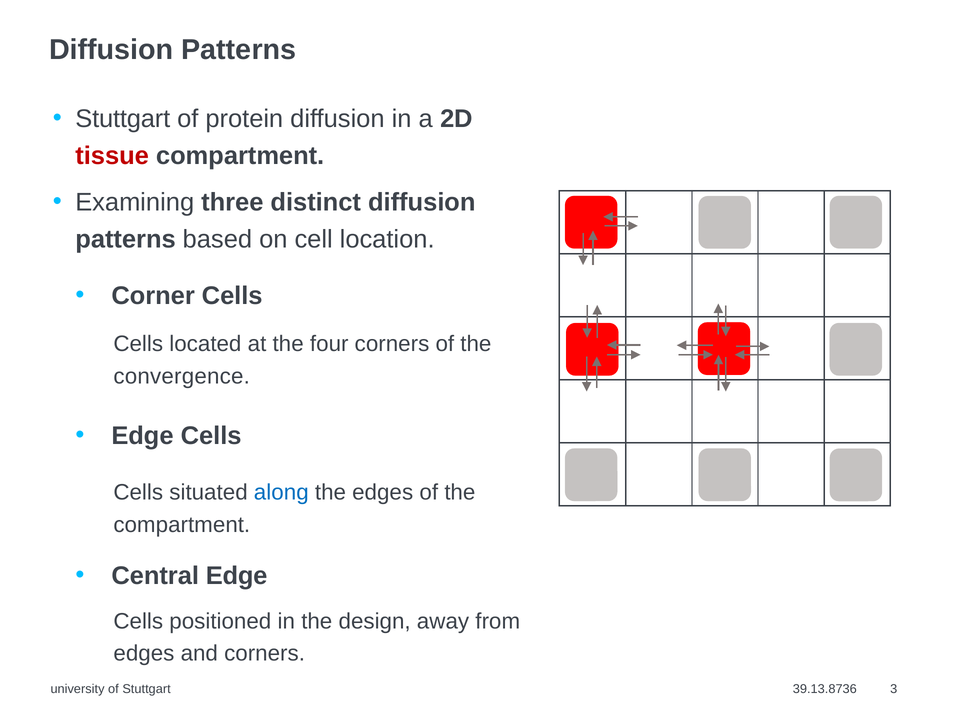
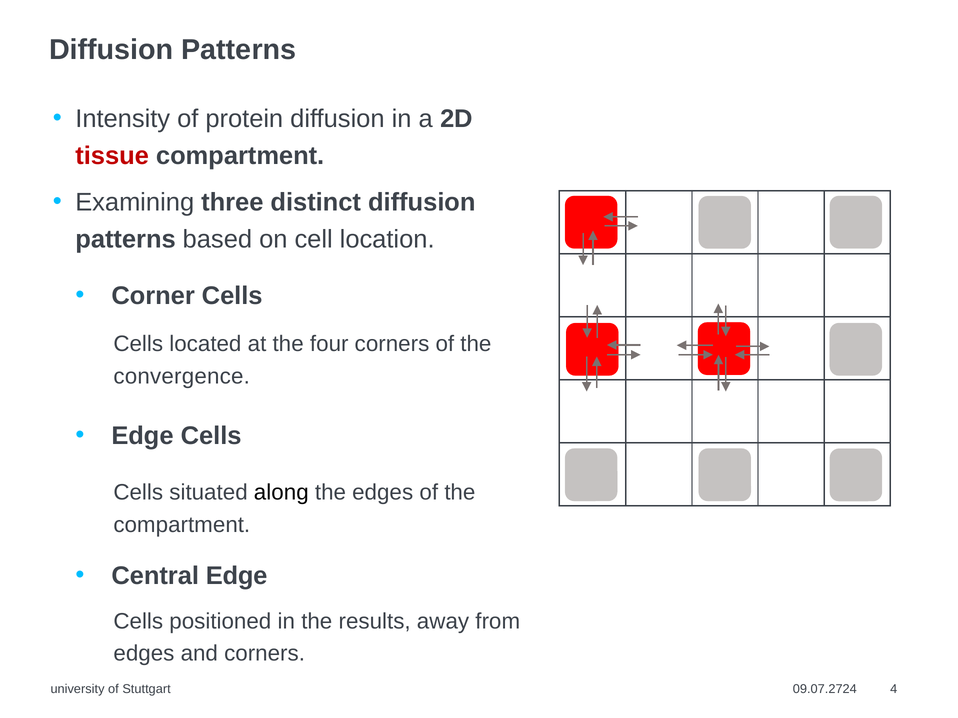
Stuttgart: Stuttgart -> Intensity (123, 119)
along colour: blue -> black (281, 493)
design: design -> results (375, 622)
39.13.8736: 39.13.8736 -> 09.07.2724 (825, 690)
3: 3 -> 4 (894, 690)
